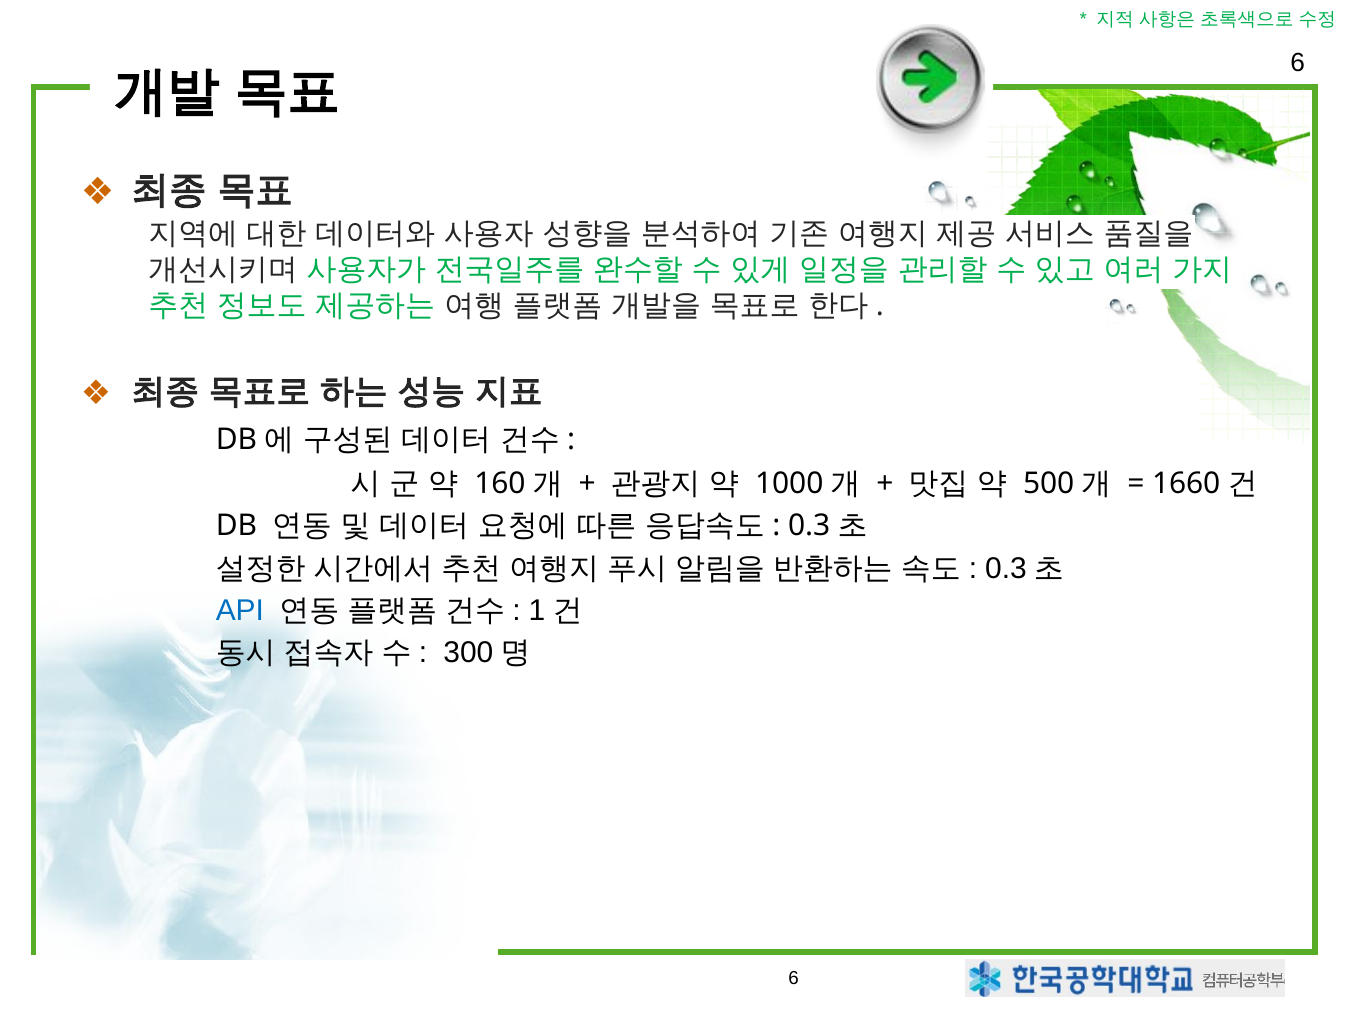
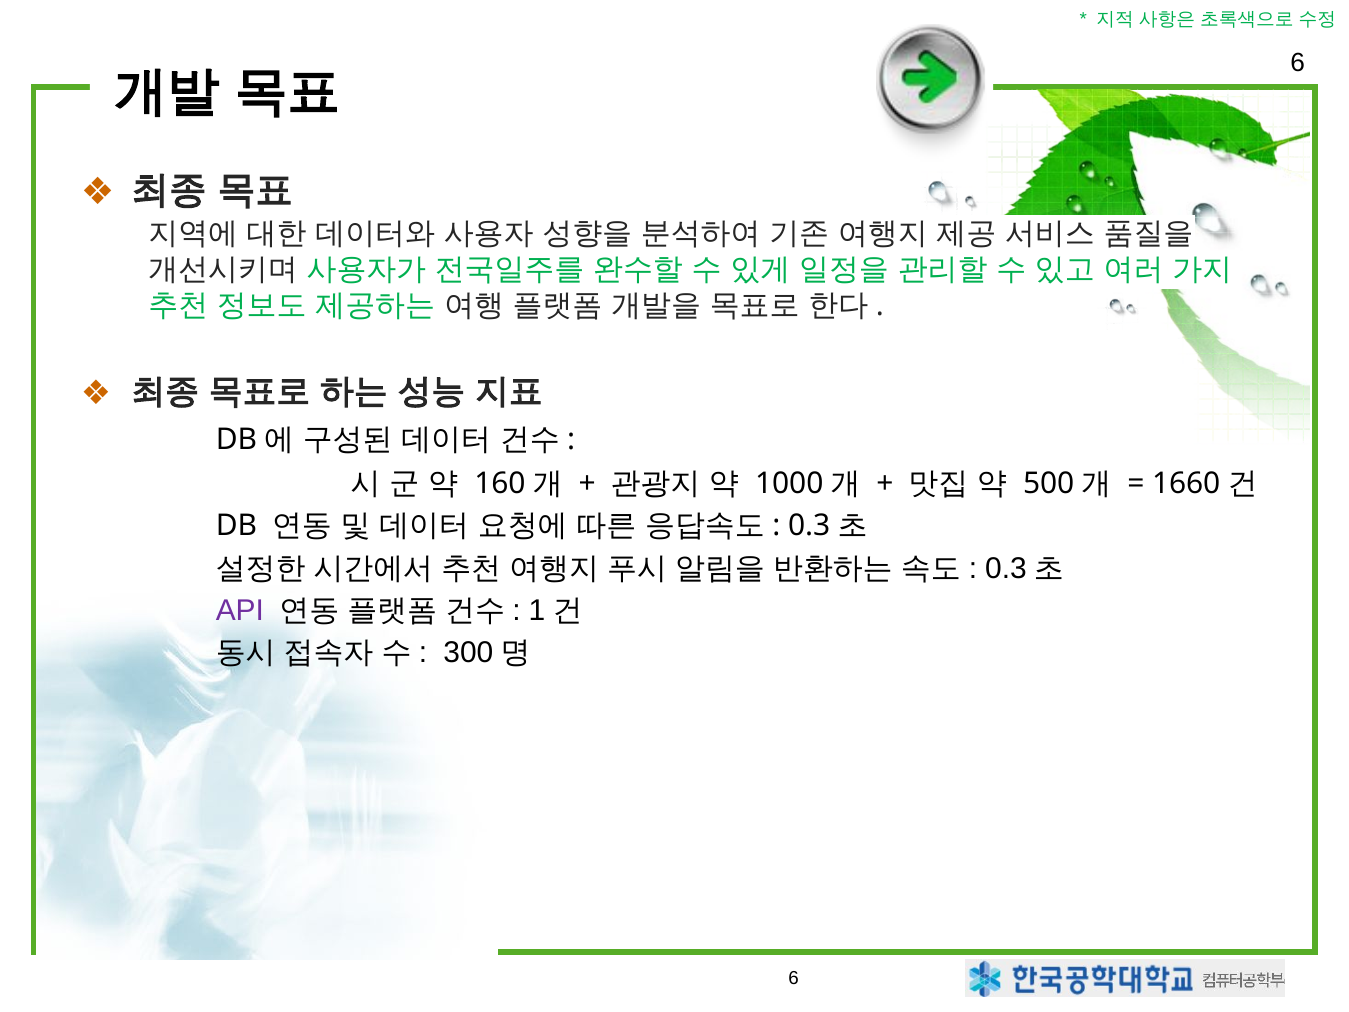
API colour: blue -> purple (240, 610)
